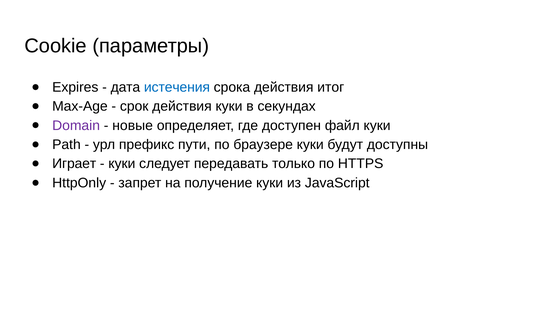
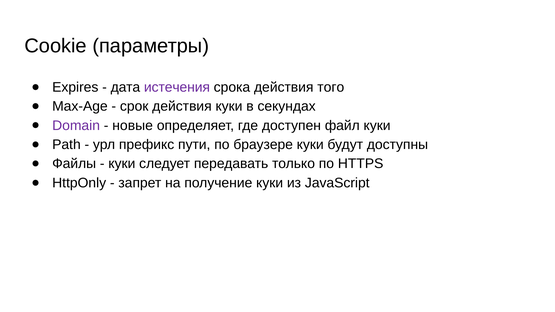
истечения colour: blue -> purple (177, 87)
итог: итог -> того (331, 87)
Играет: Играет -> Файлы (74, 164)
